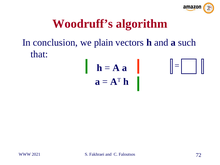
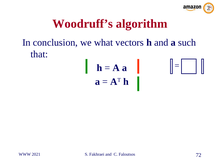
plain: plain -> what (104, 42)
